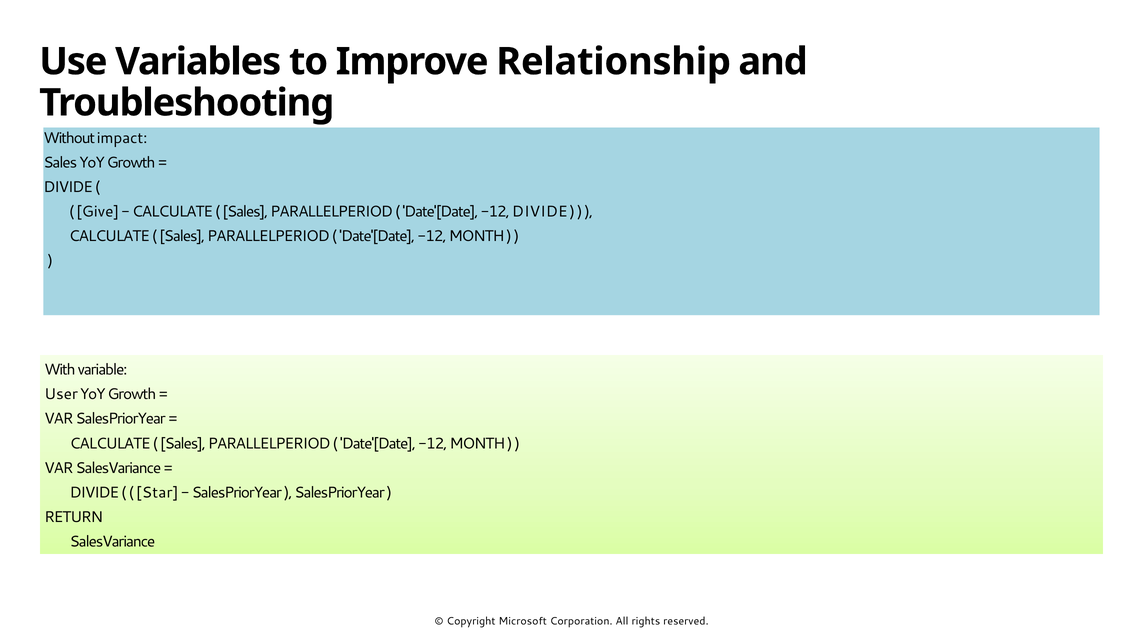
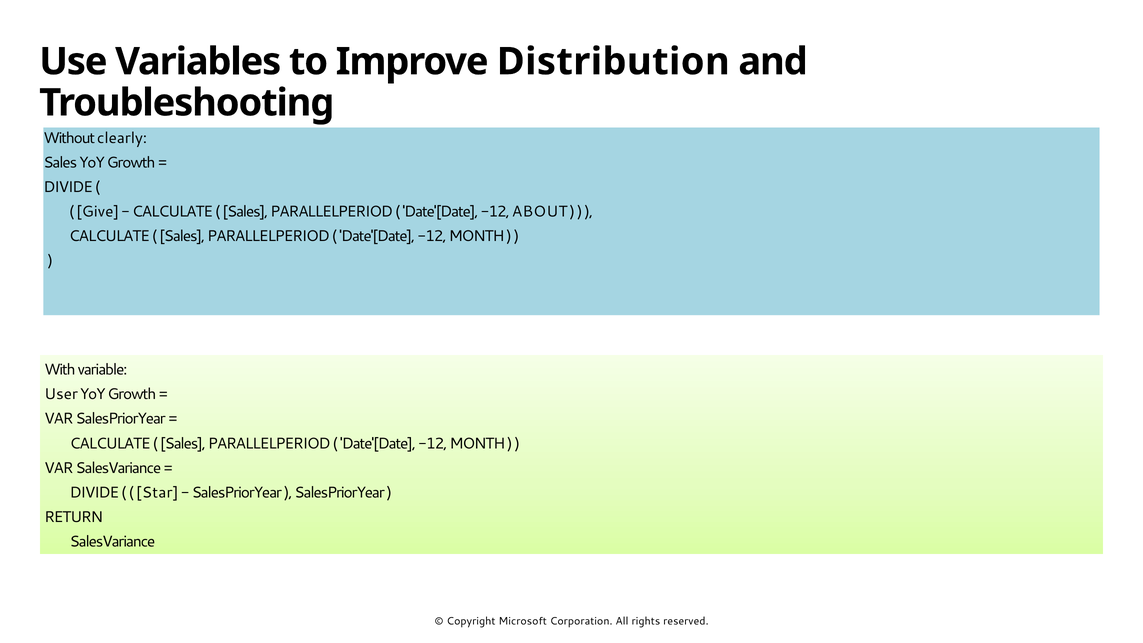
Relationship: Relationship -> Distribution (613, 62)
impact: impact -> clearly (122, 138)
-12 DIVIDE: DIVIDE -> ABOUT (540, 212)
